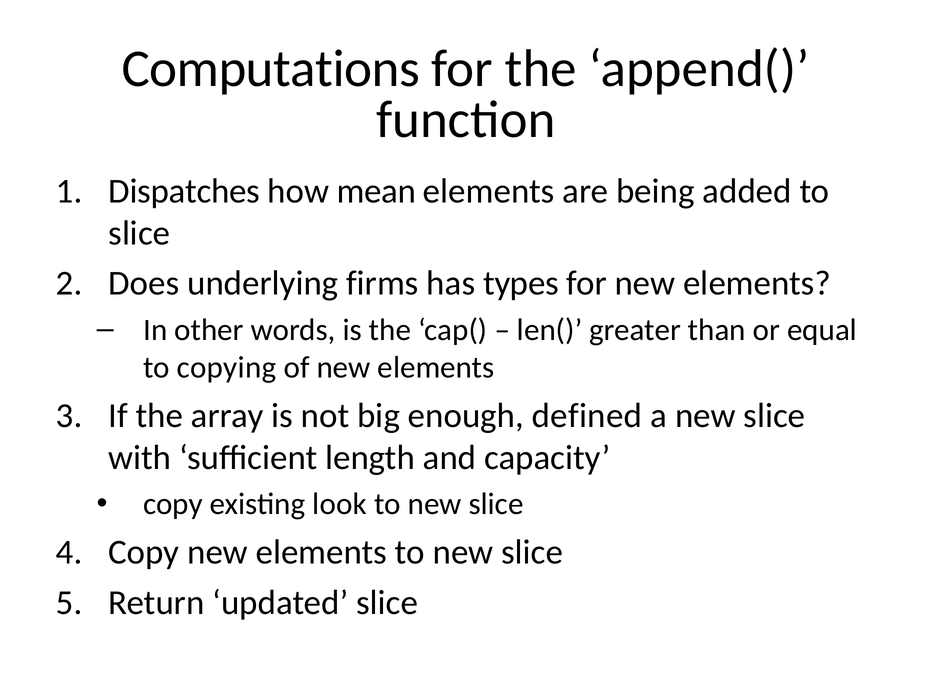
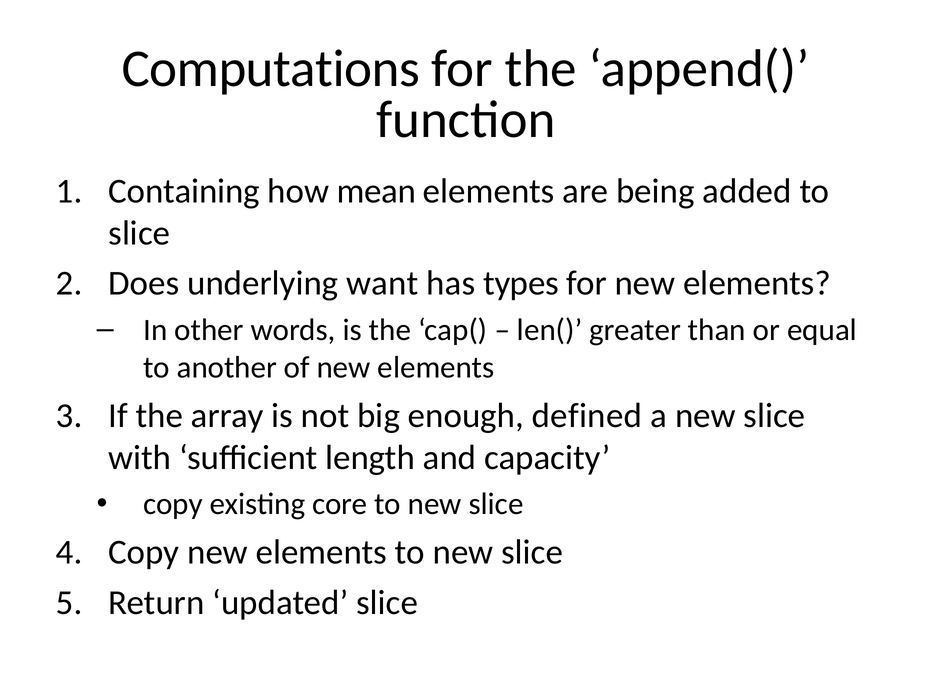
Dispatches: Dispatches -> Containing (184, 191)
firms: firms -> want (382, 283)
copying: copying -> another (227, 367)
look: look -> core (340, 504)
